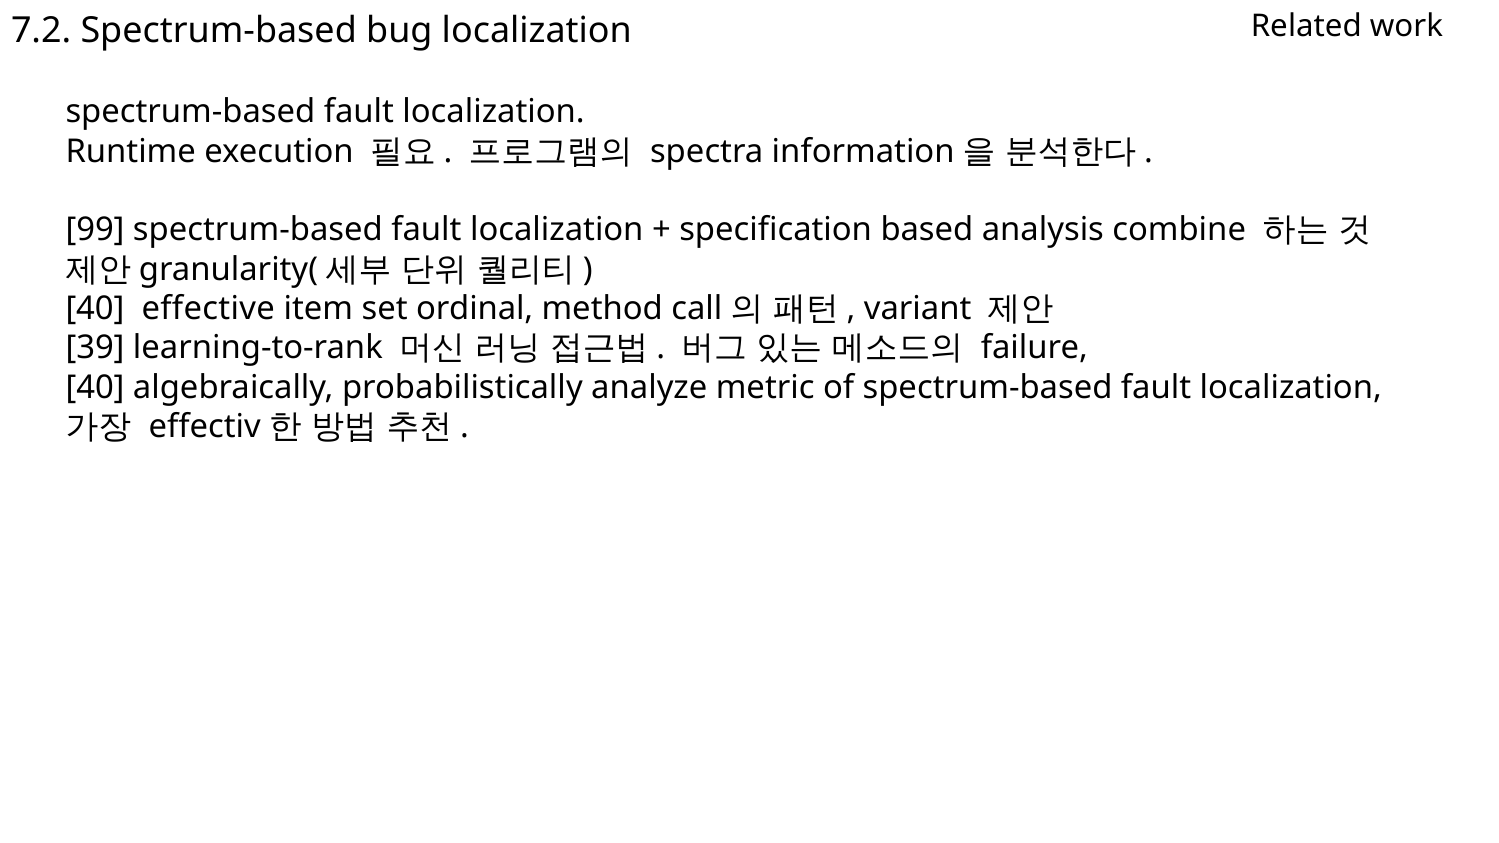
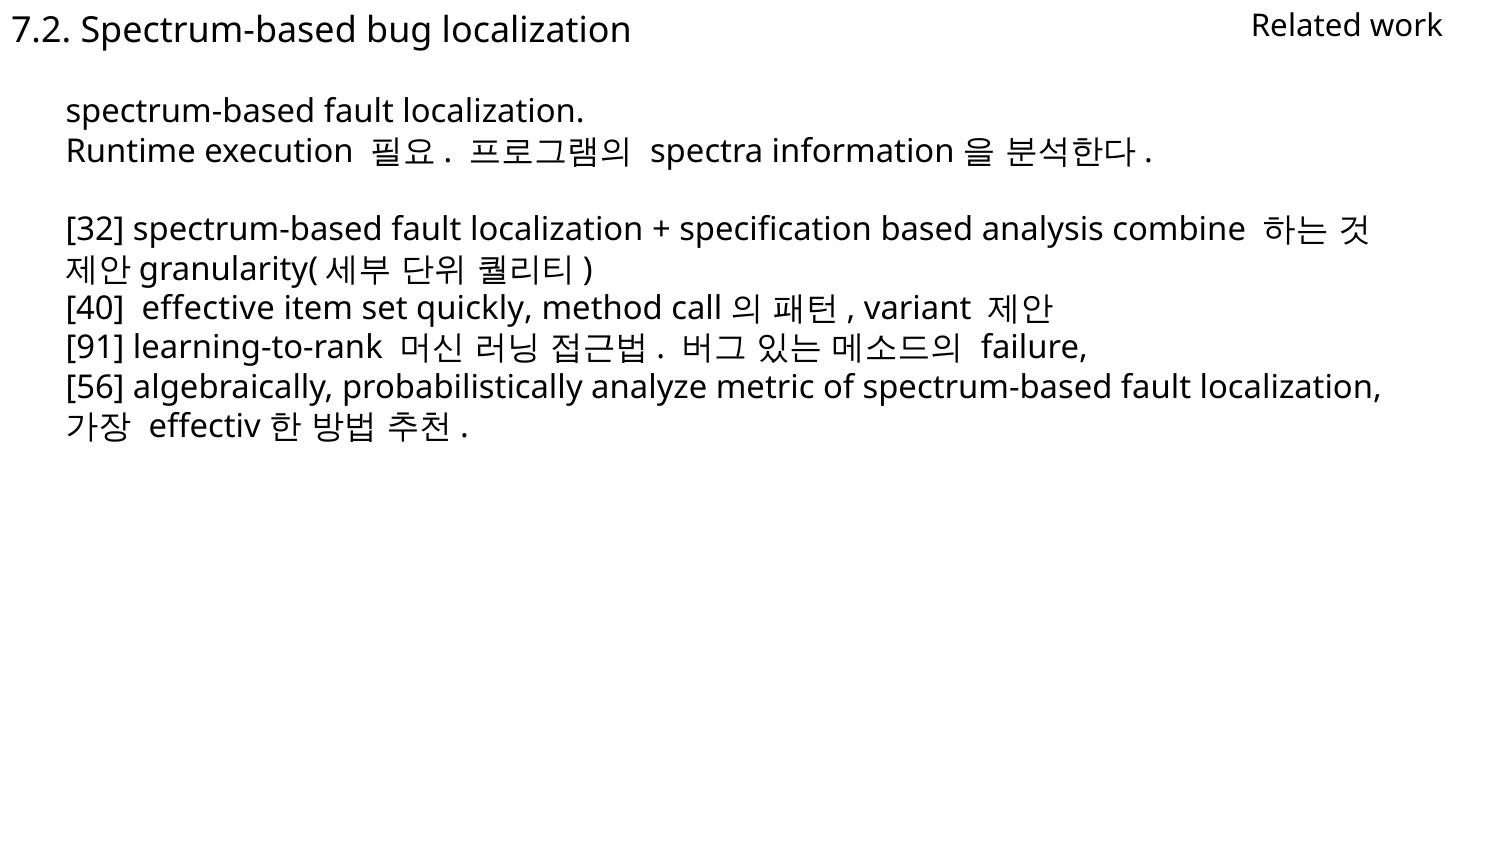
99: 99 -> 32 (95, 230)
ordinal: ordinal -> quickly (475, 309)
39: 39 -> 91 (95, 348)
40: 40 -> 56 (95, 388)
